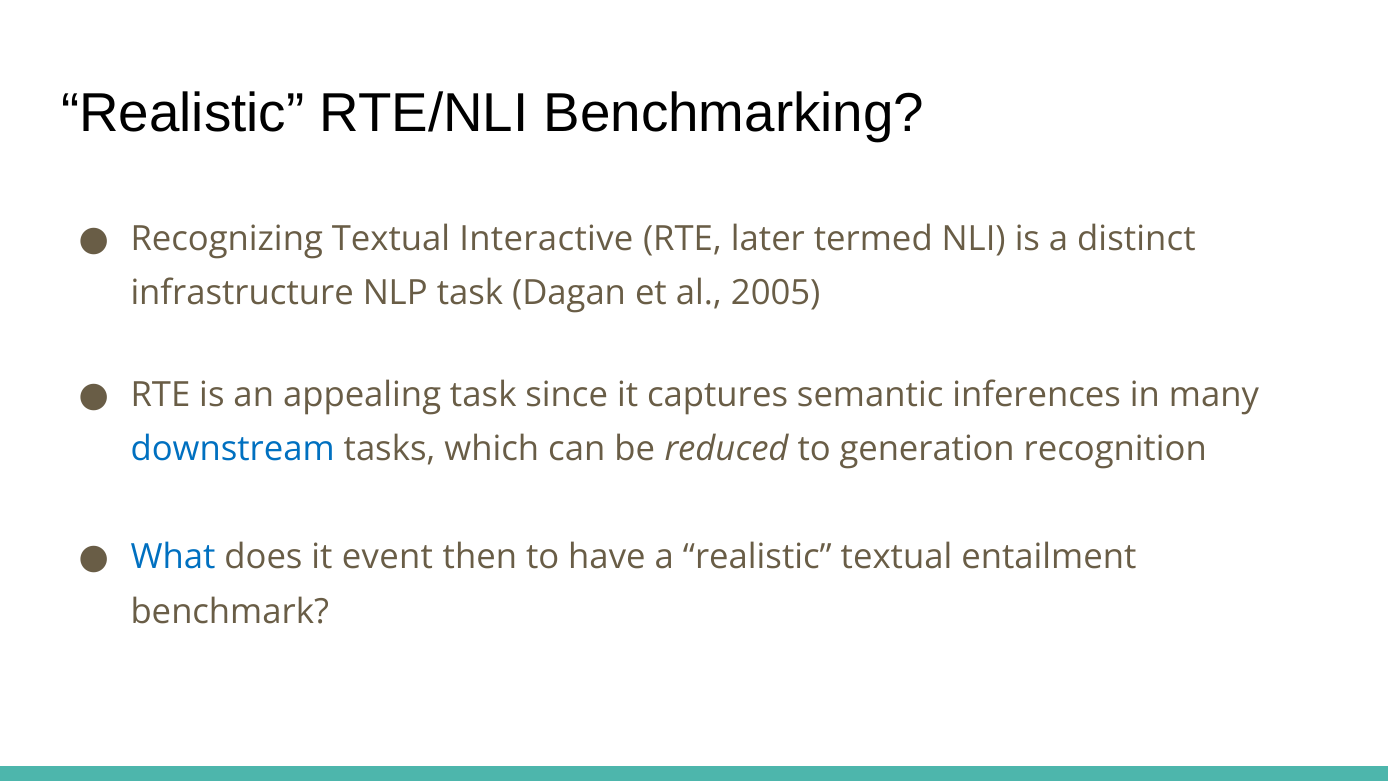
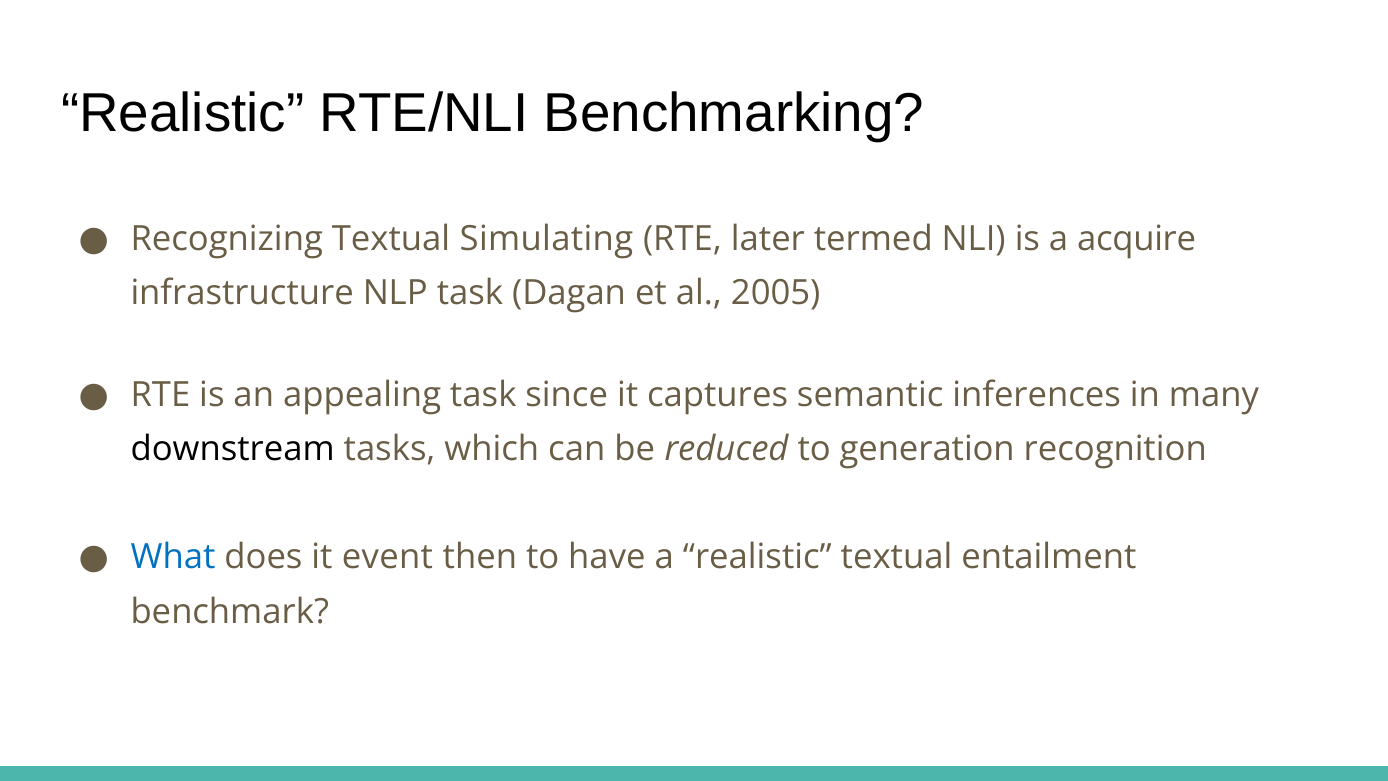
Interactive: Interactive -> Simulating (546, 239)
distinct: distinct -> acquire (1137, 239)
downstream colour: blue -> black (233, 449)
